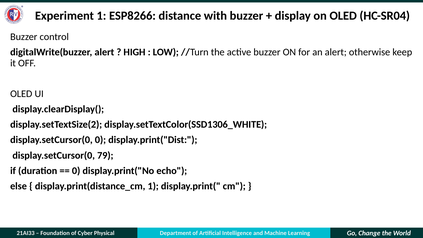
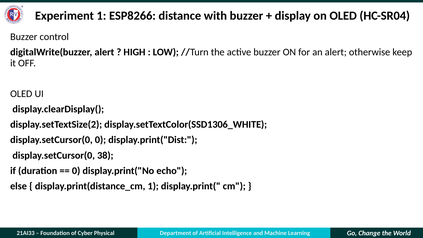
79: 79 -> 38 (105, 155)
